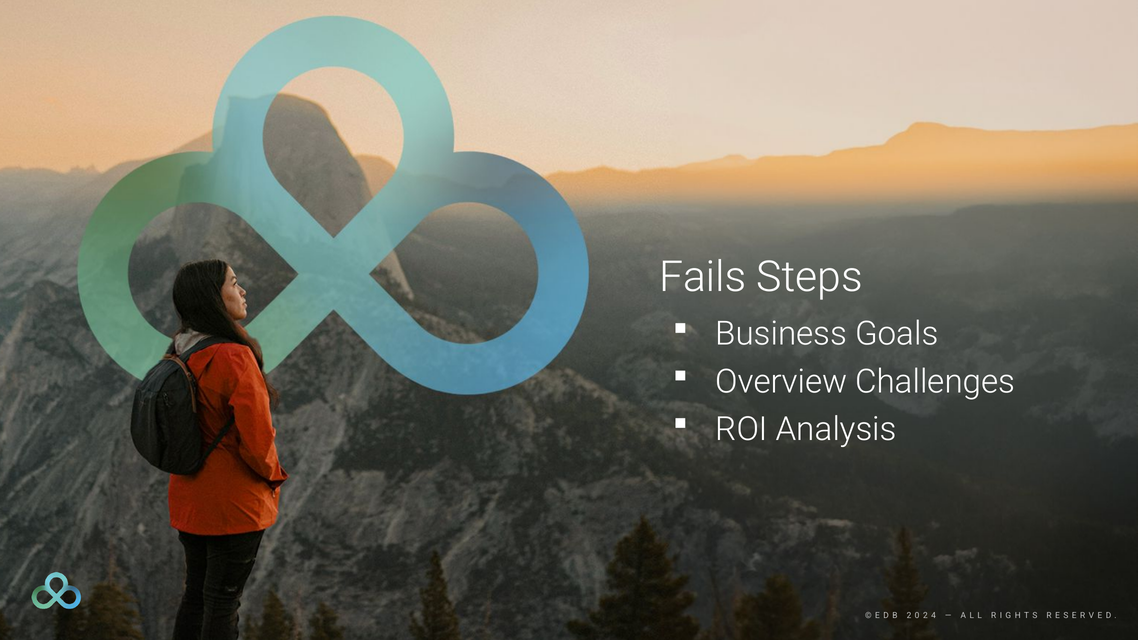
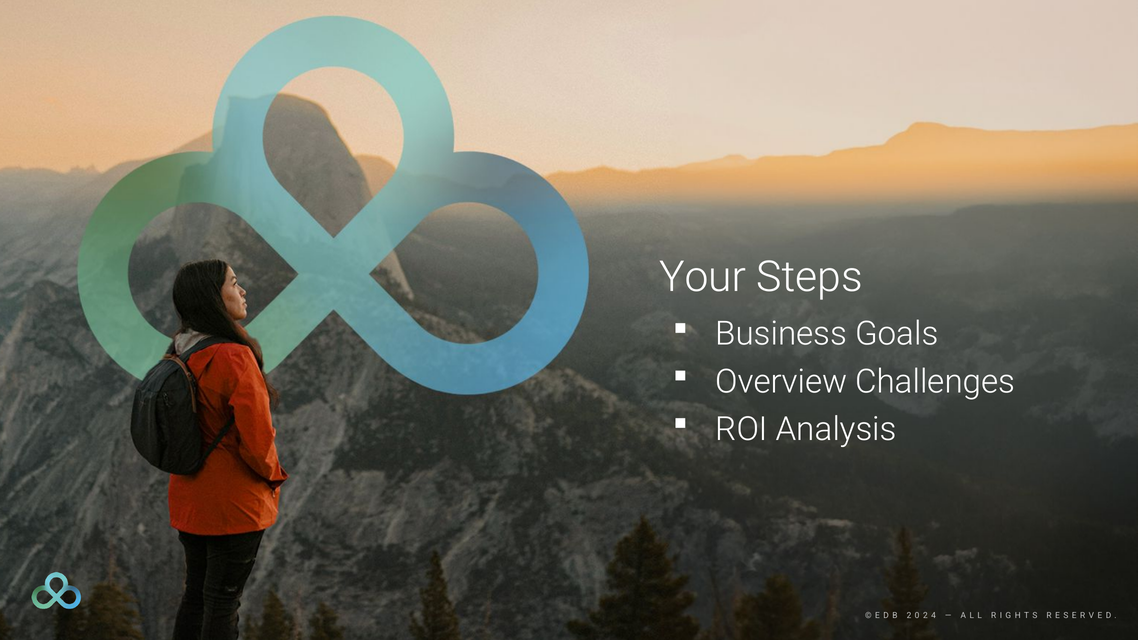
Fails: Fails -> Your (703, 277)
